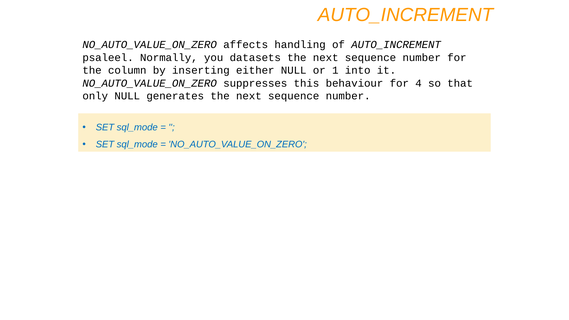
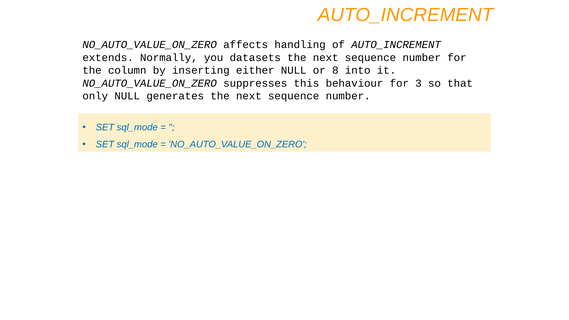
psaleel: psaleel -> extends (108, 58)
1: 1 -> 8 (335, 70)
4: 4 -> 3 (419, 83)
